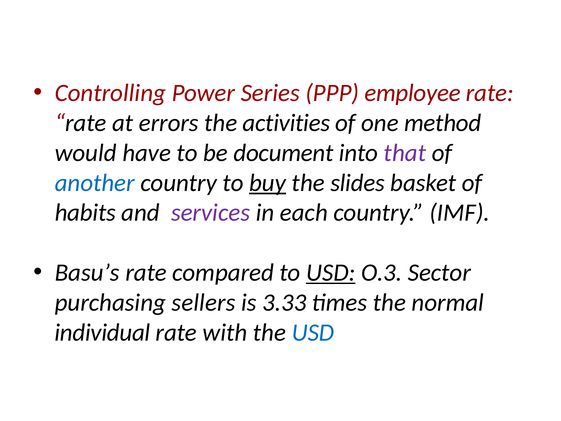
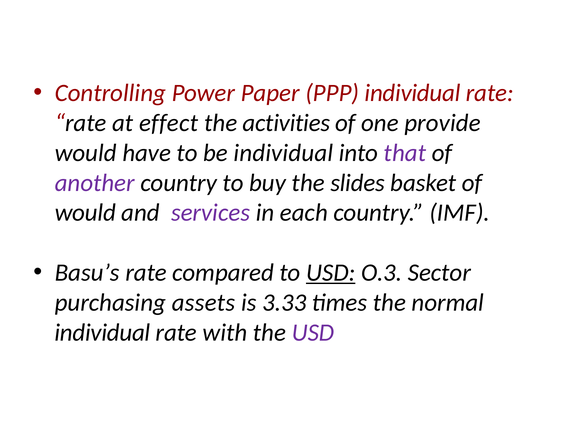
Series: Series -> Paper (270, 93)
PPP employee: employee -> individual (413, 93)
errors: errors -> effect (169, 123)
method: method -> provide (443, 123)
be document: document -> individual (283, 153)
another colour: blue -> purple (95, 183)
buy underline: present -> none (268, 183)
habits: habits -> would (85, 213)
sellers: sellers -> assets (203, 302)
USD colour: blue -> purple (313, 332)
